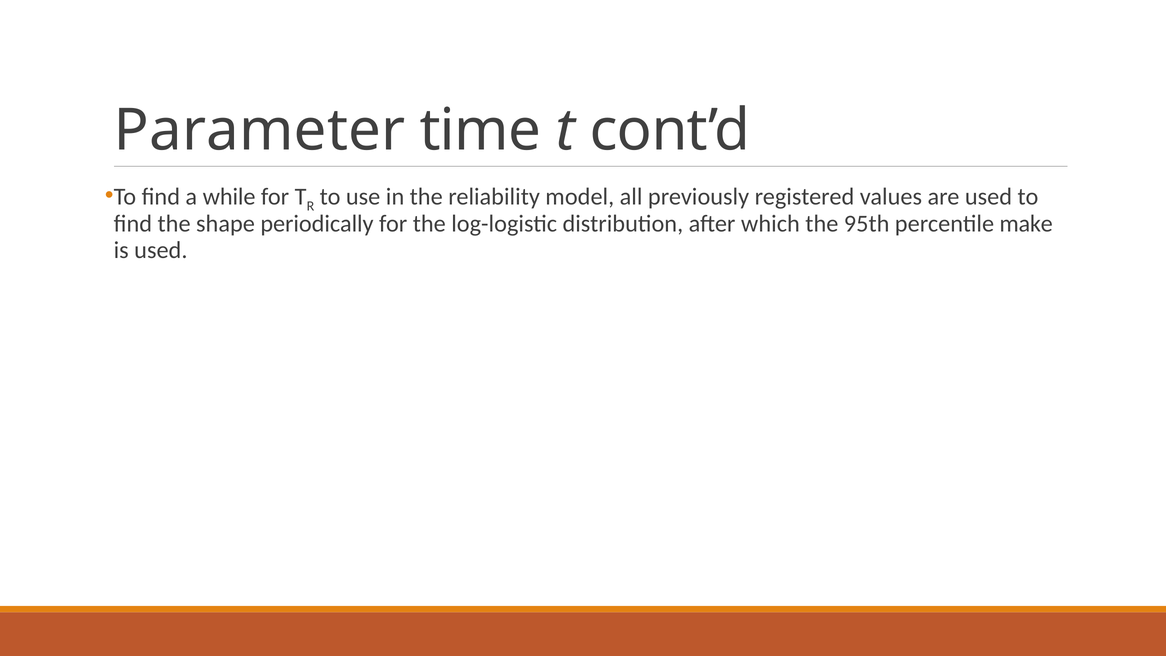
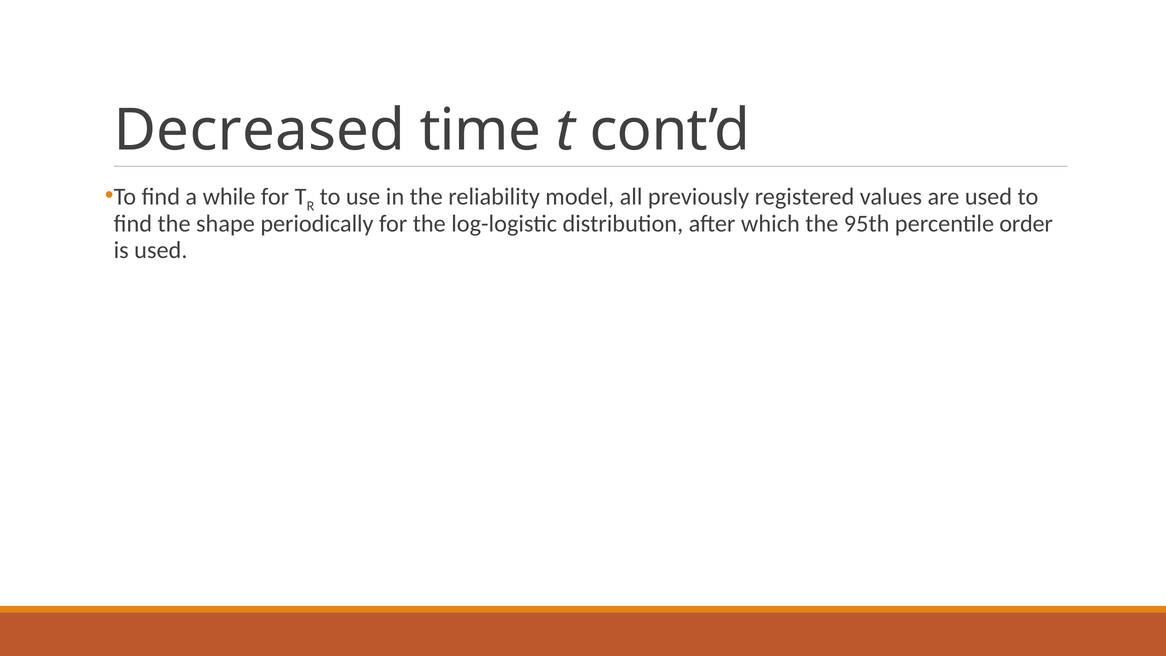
Parameter: Parameter -> Decreased (260, 131)
make: make -> order (1026, 224)
